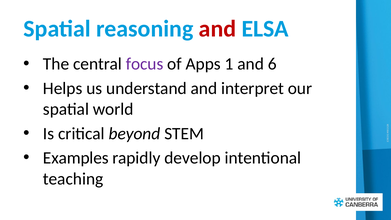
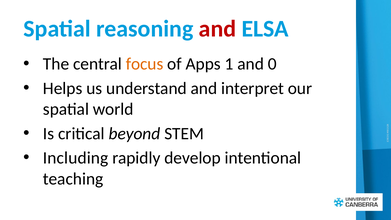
focus colour: purple -> orange (145, 64)
and 6: 6 -> 0 (272, 64)
Examples: Examples -> Including (76, 158)
